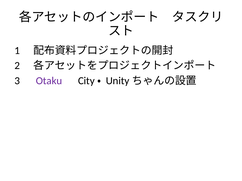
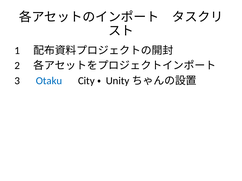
Otaku colour: purple -> blue (49, 81)
